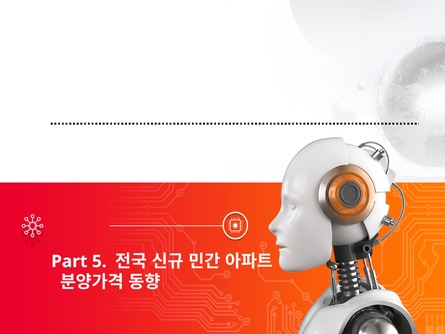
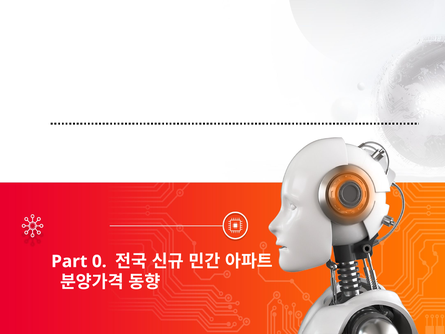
5: 5 -> 0 (99, 261)
